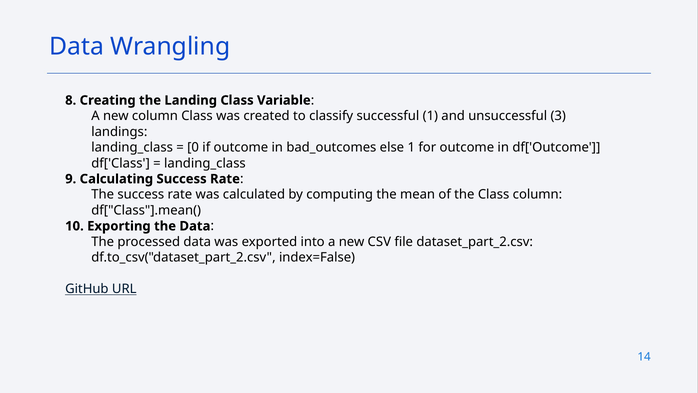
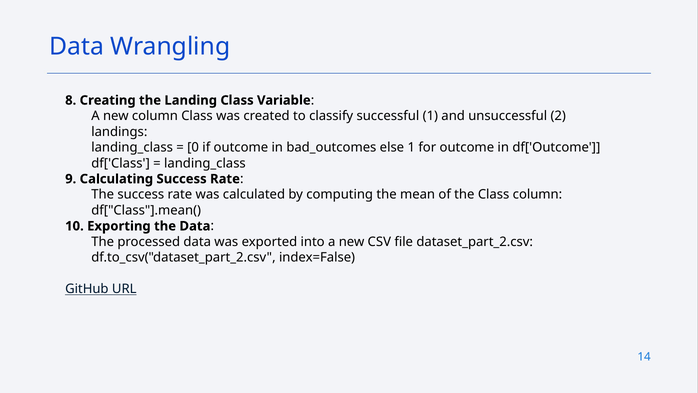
3: 3 -> 2 (558, 116)
